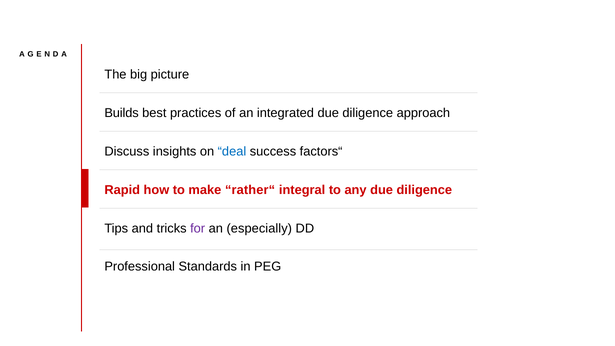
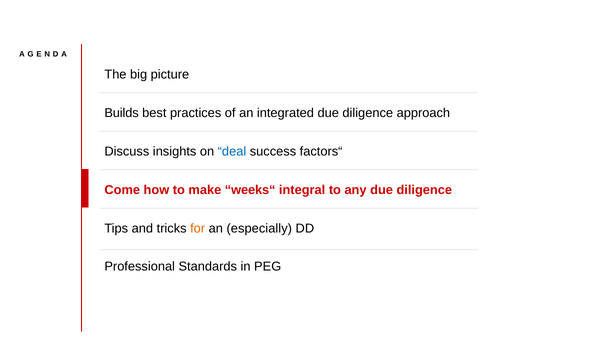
Rapid: Rapid -> Come (122, 190)
rather“: rather“ -> weeks“ (250, 190)
for colour: purple -> orange (198, 228)
